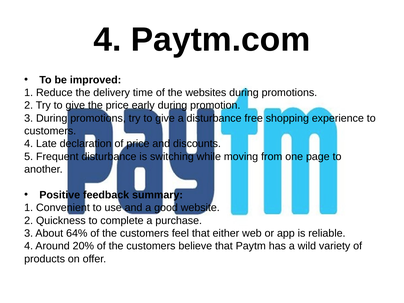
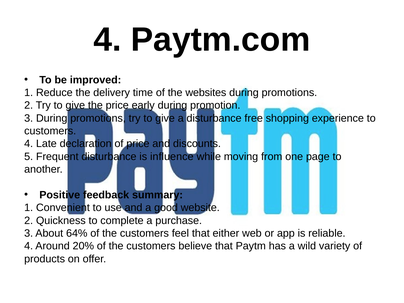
switching: switching -> influence (172, 157)
